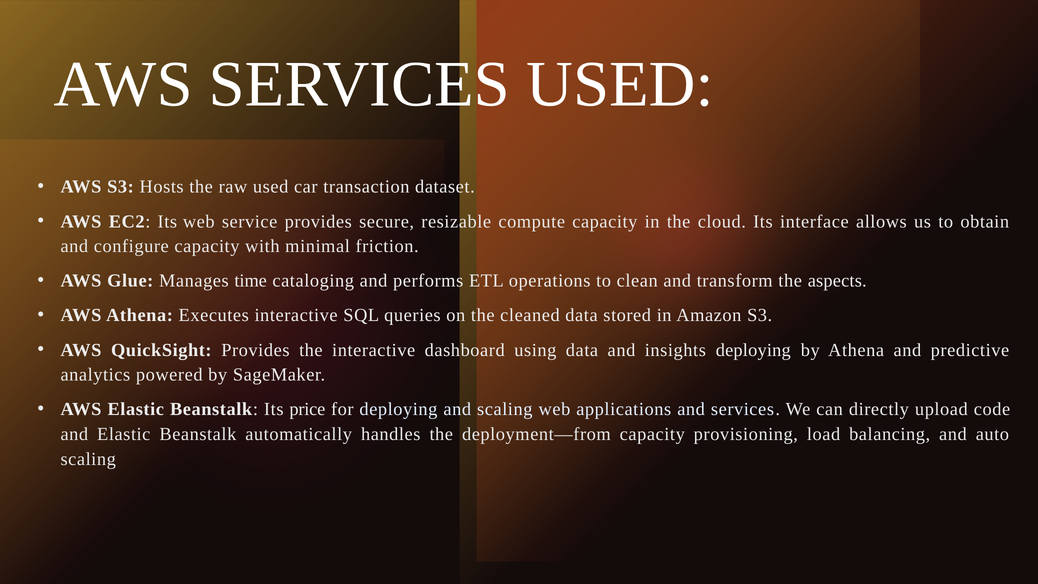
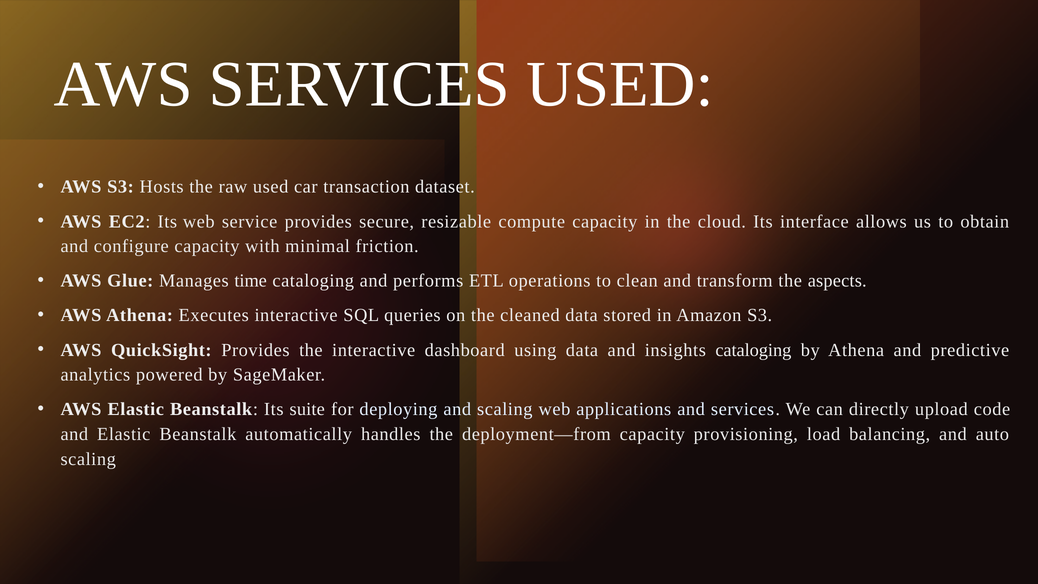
insights deploying: deploying -> cataloging (753, 350)
price: price -> suite (307, 409)
